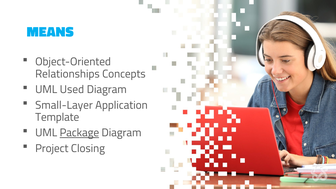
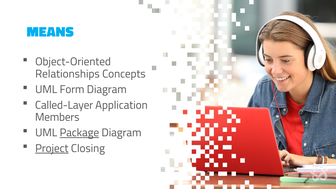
Used: Used -> Form (72, 89)
Small-Layer: Small-Layer -> Called-Layer (64, 105)
Template: Template -> Members (57, 117)
Project underline: none -> present (52, 148)
